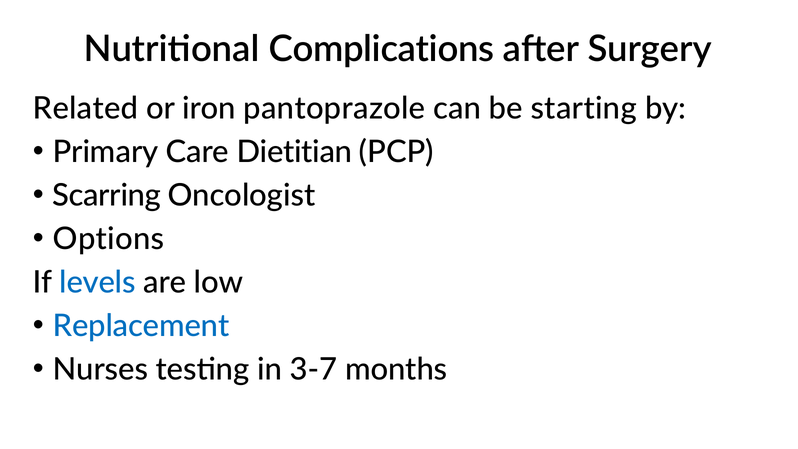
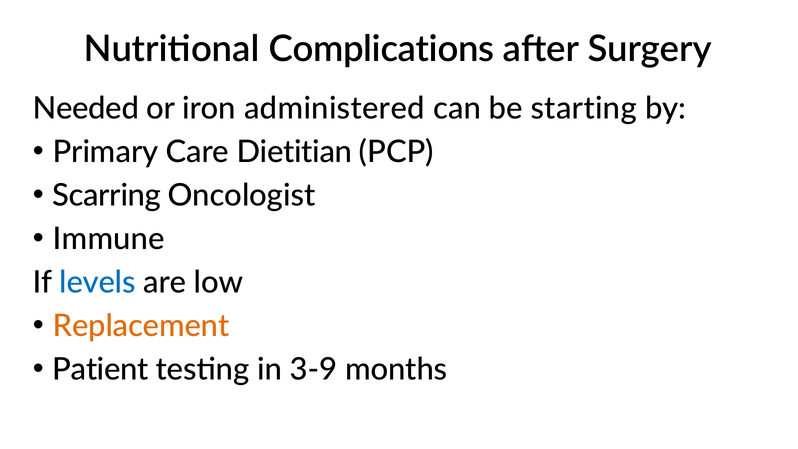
Related: Related -> Needed (86, 109)
pantoprazole: pantoprazole -> administered (334, 109)
Options: Options -> Immune (109, 239)
Replacement colour: blue -> orange (141, 326)
Nurses: Nurses -> Patient (100, 369)
3-7: 3-7 -> 3-9 (314, 369)
